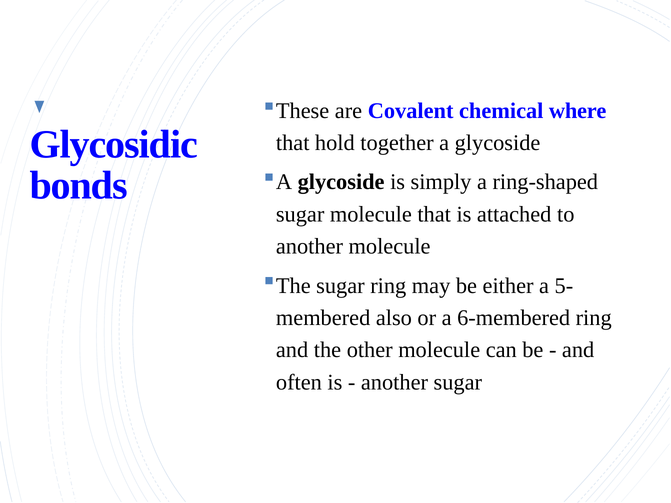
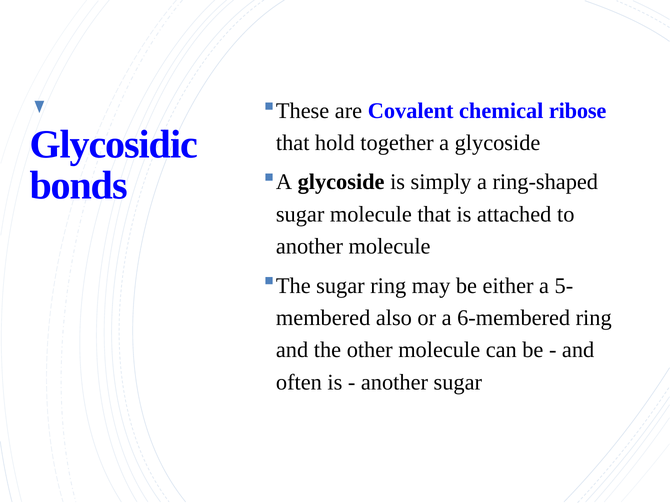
where: where -> ribose (578, 111)
